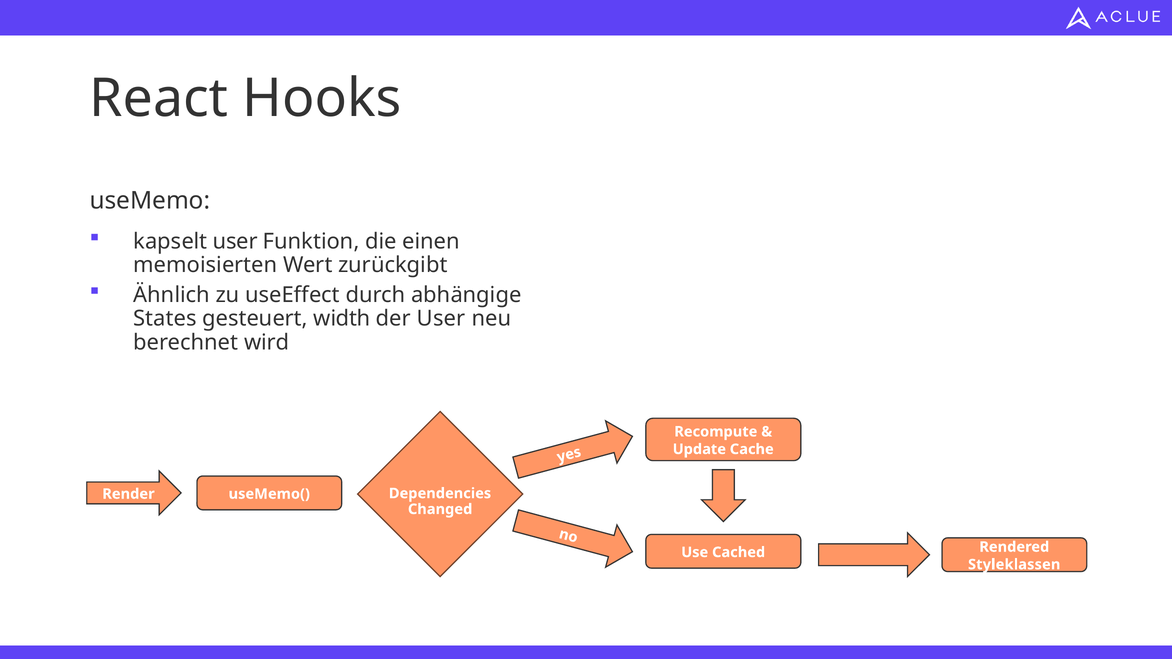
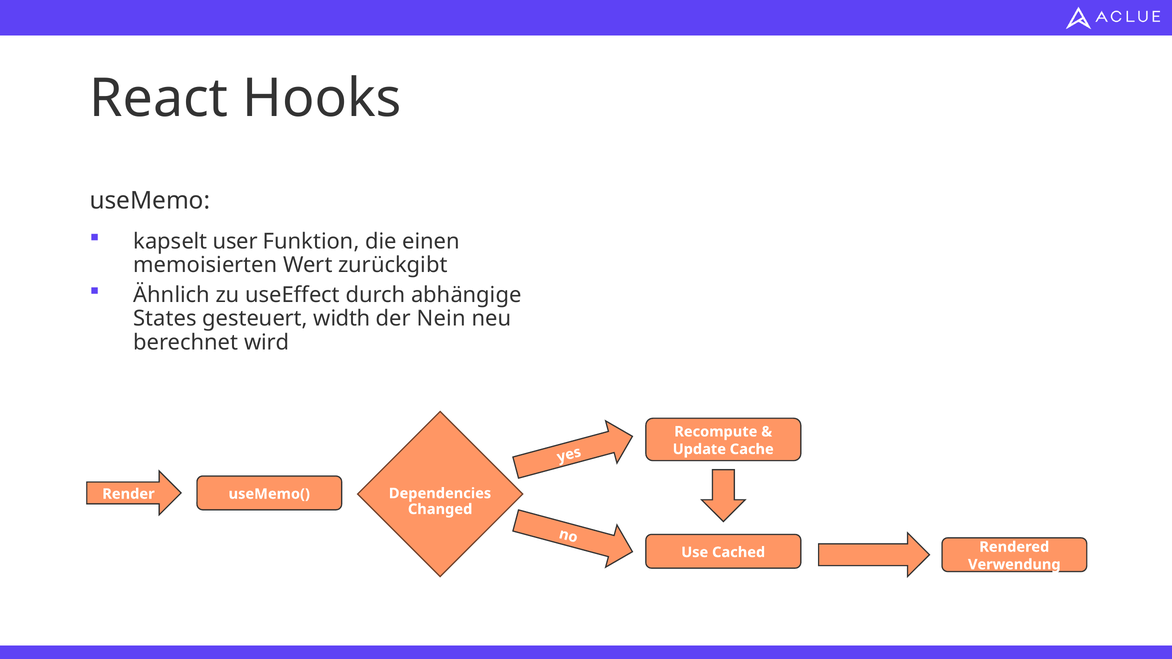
der User: User -> Nein (441, 319)
Styleklassen: Styleklassen -> Verwendung (1014, 565)
